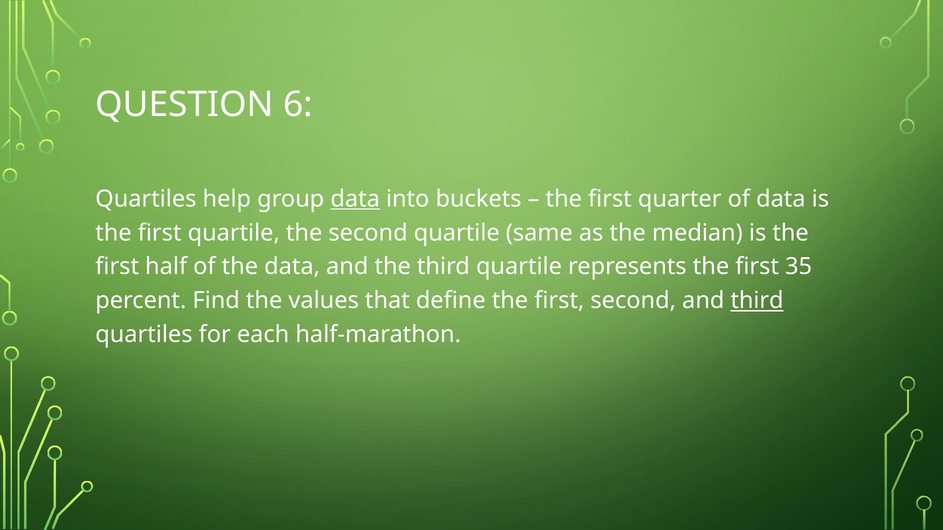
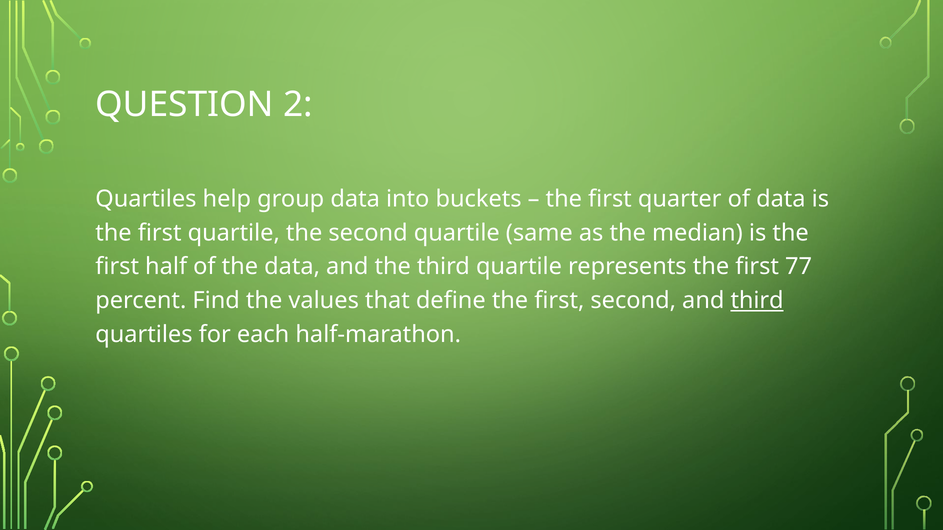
6: 6 -> 2 (298, 105)
data underline: present -> none (355, 199)
35: 35 -> 77 (799, 267)
